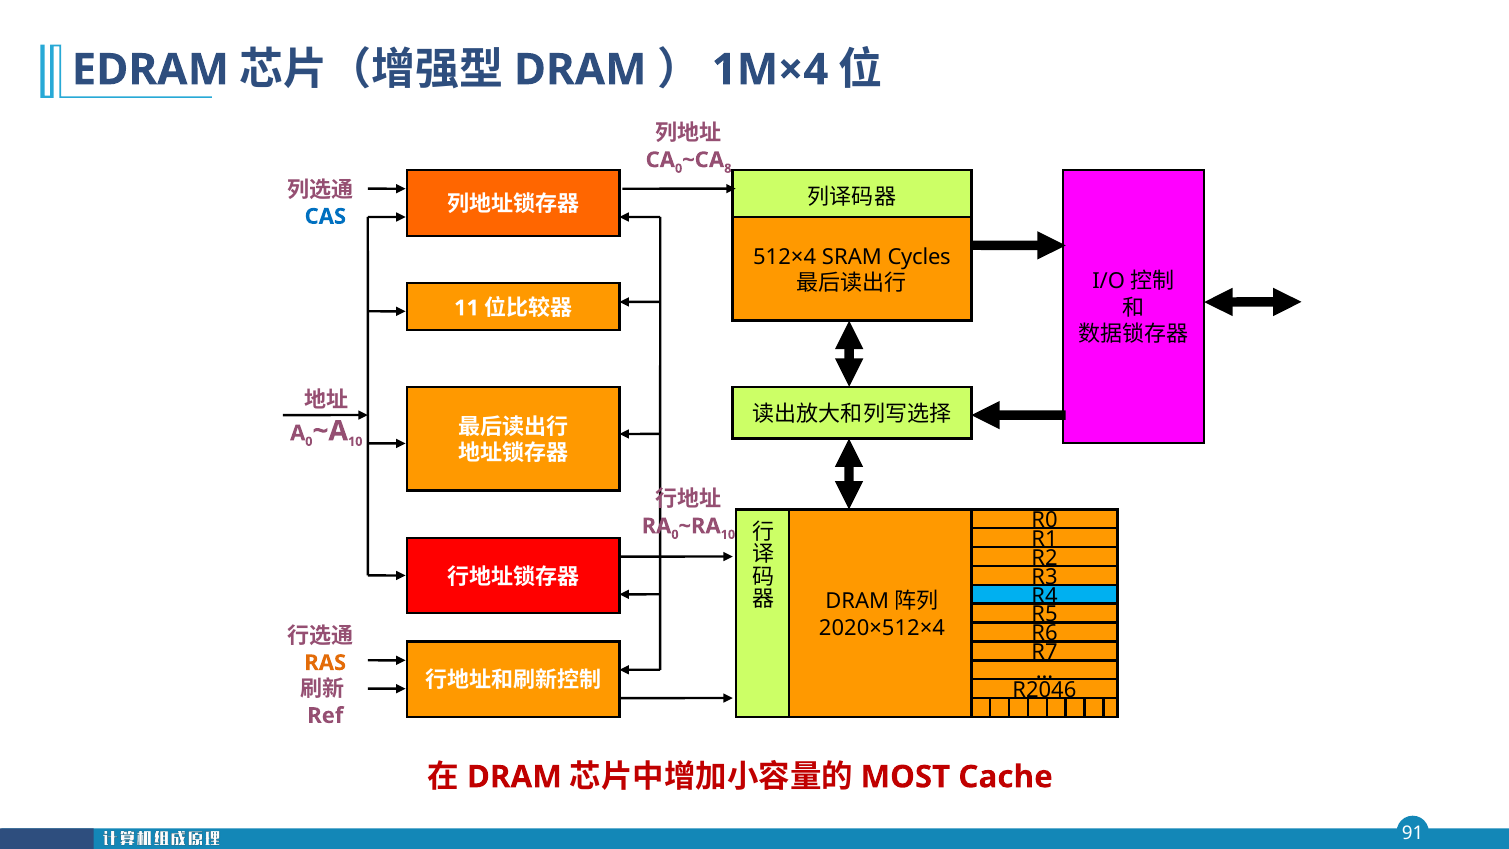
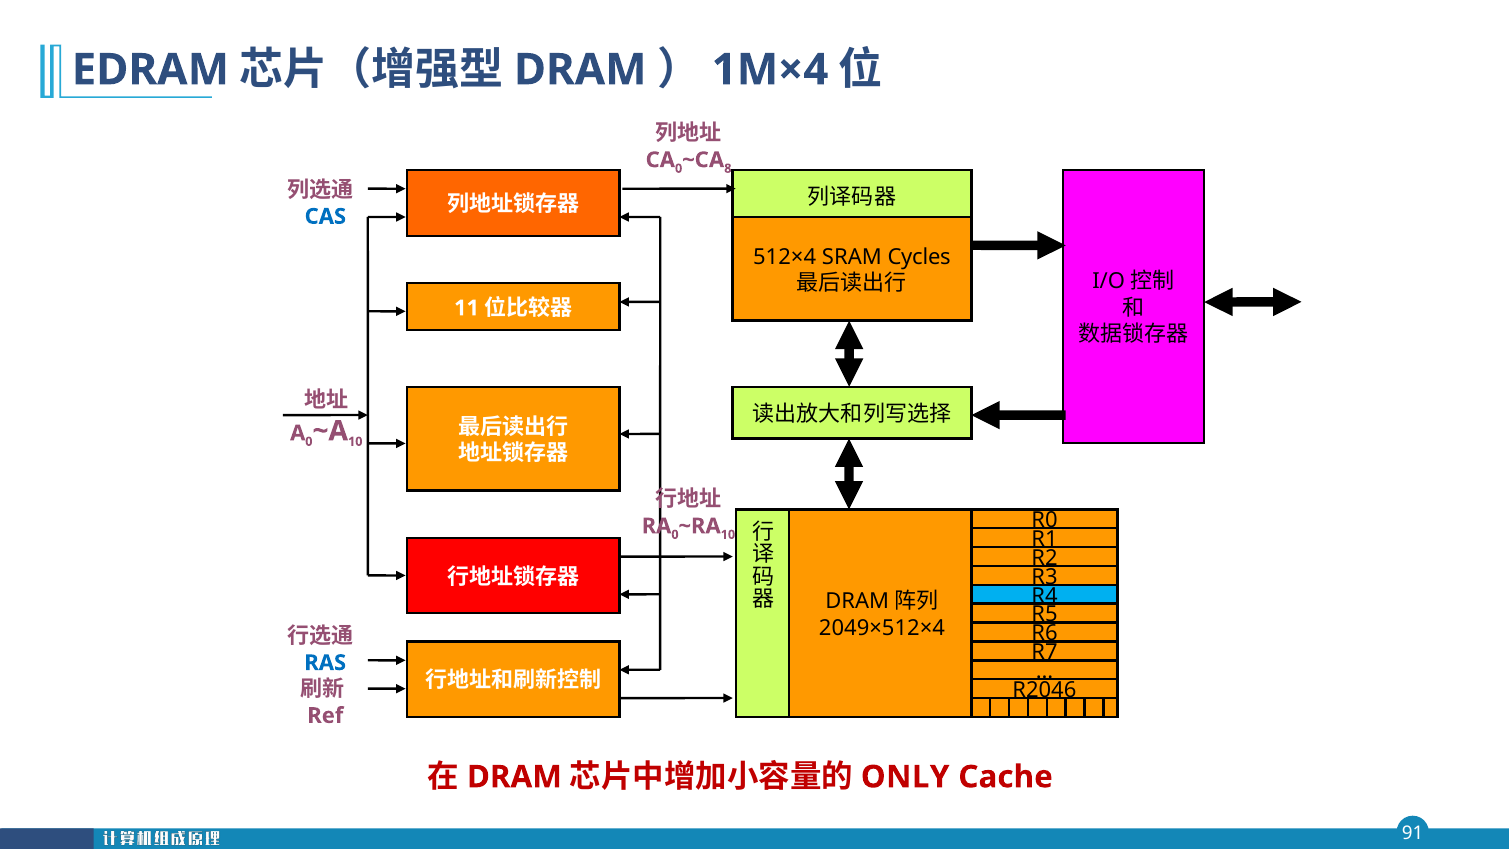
2020×512×4: 2020×512×4 -> 2049×512×4 (882, 628)
RAS colour: orange -> blue (325, 663)
MOST: MOST -> ONLY (905, 777)
